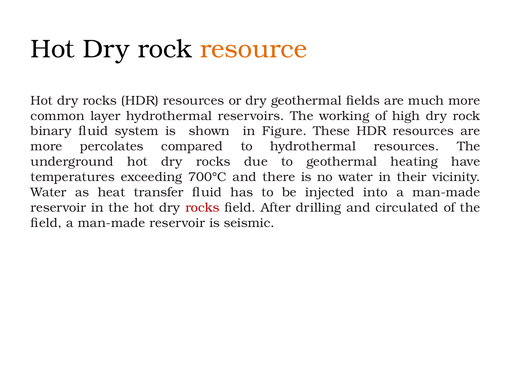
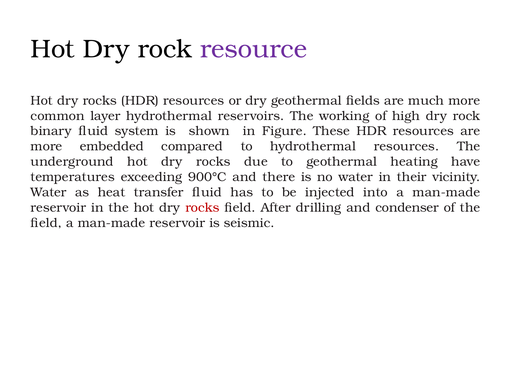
resource colour: orange -> purple (254, 49)
percolates: percolates -> embedded (112, 147)
700°C: 700°C -> 900°C (208, 177)
circulated: circulated -> condenser (407, 208)
